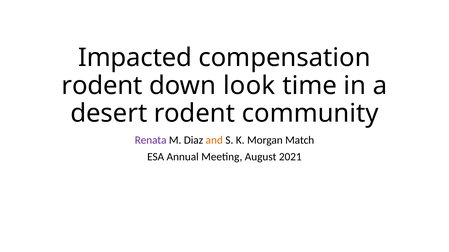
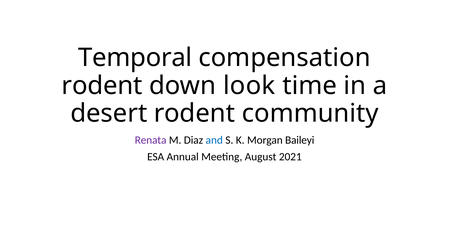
Impacted: Impacted -> Temporal (135, 58)
and colour: orange -> blue (214, 140)
Match: Match -> Baileyi (300, 140)
